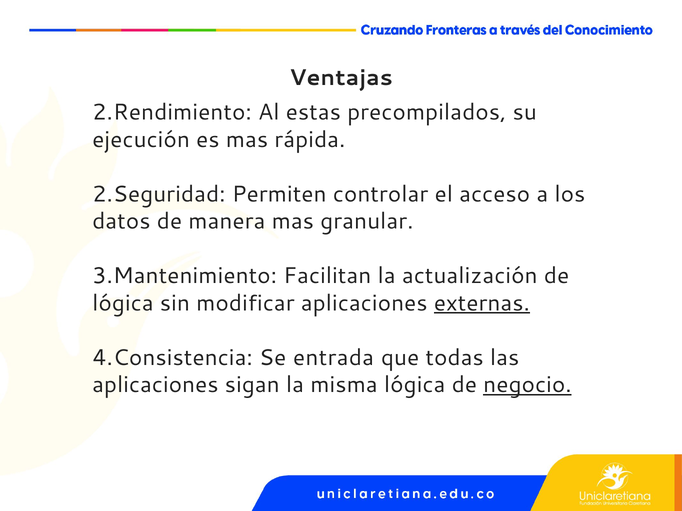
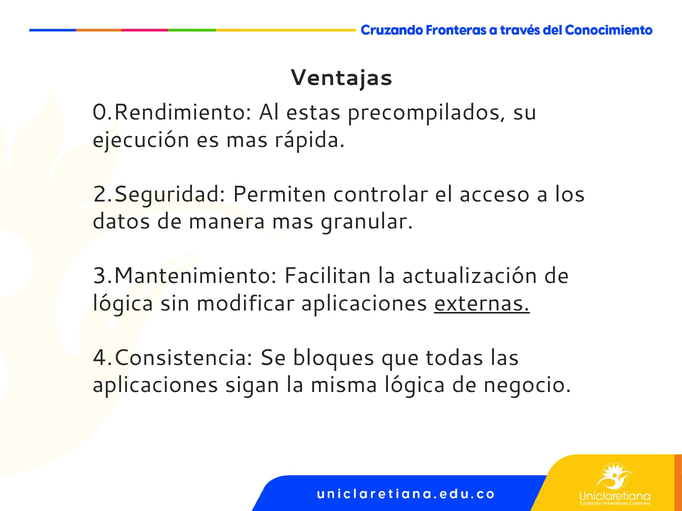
2.Rendimiento: 2.Rendimiento -> 0.Rendimiento (172, 112)
entrada: entrada -> bloques (334, 358)
negocio underline: present -> none (527, 385)
